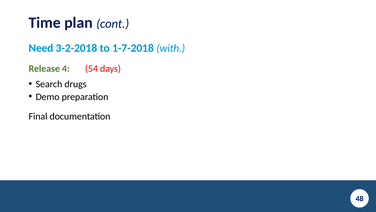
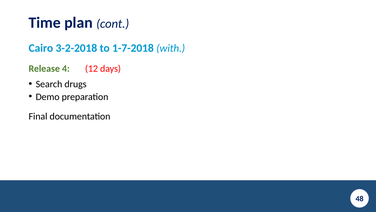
Need: Need -> Cairo (41, 48)
54: 54 -> 12 (91, 68)
